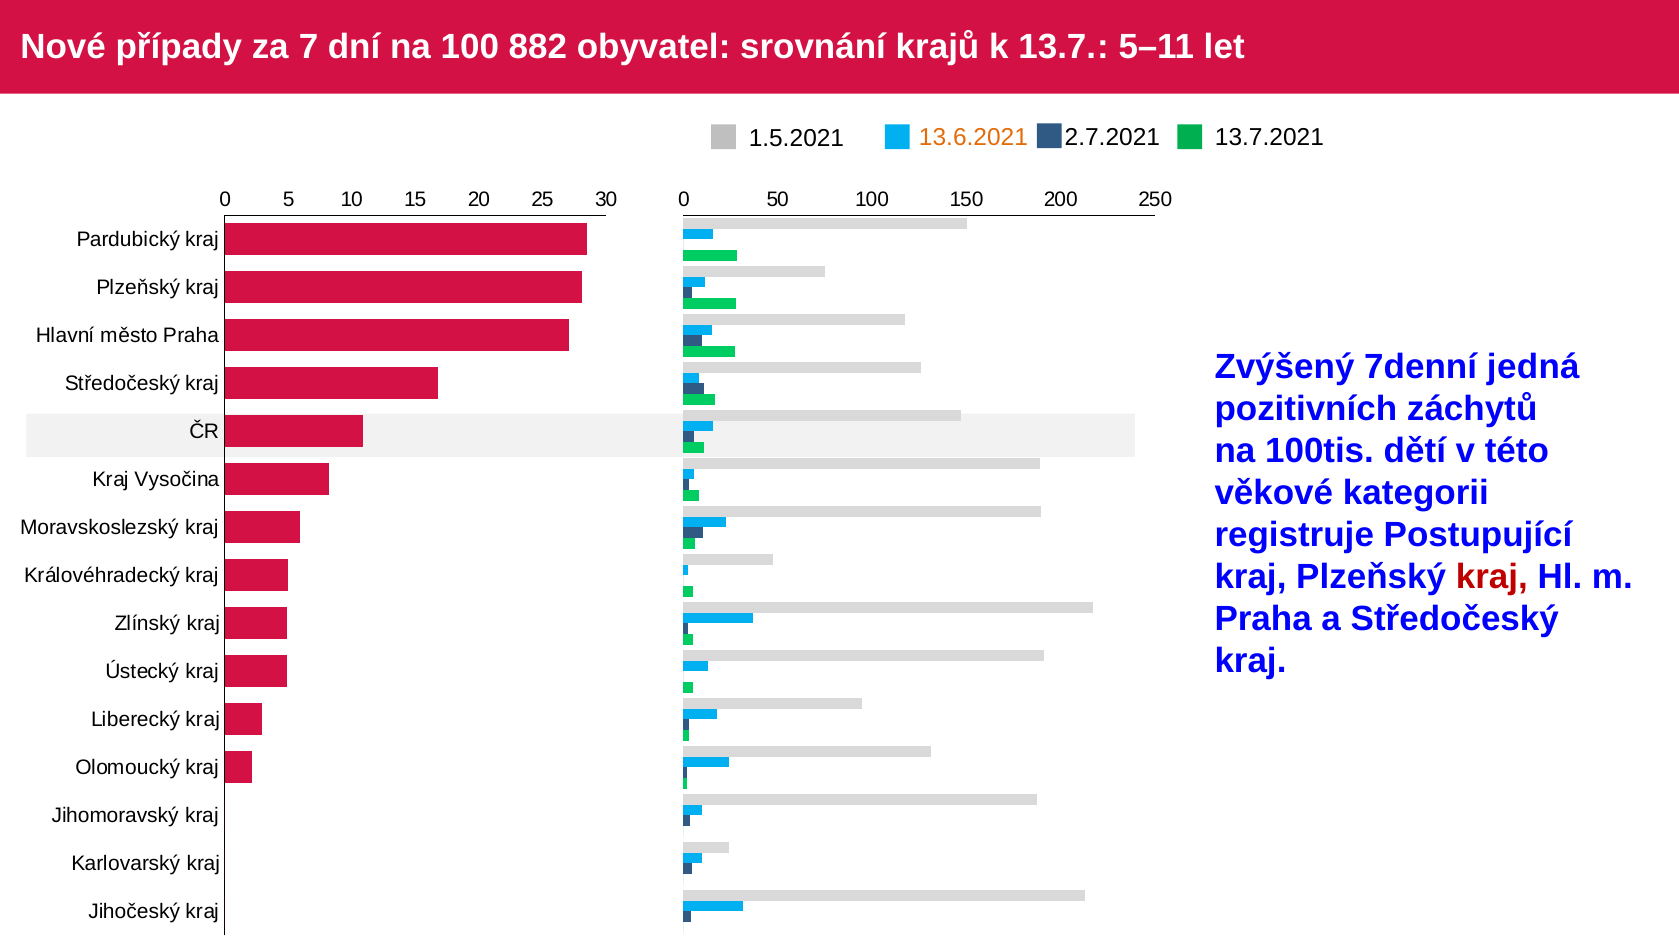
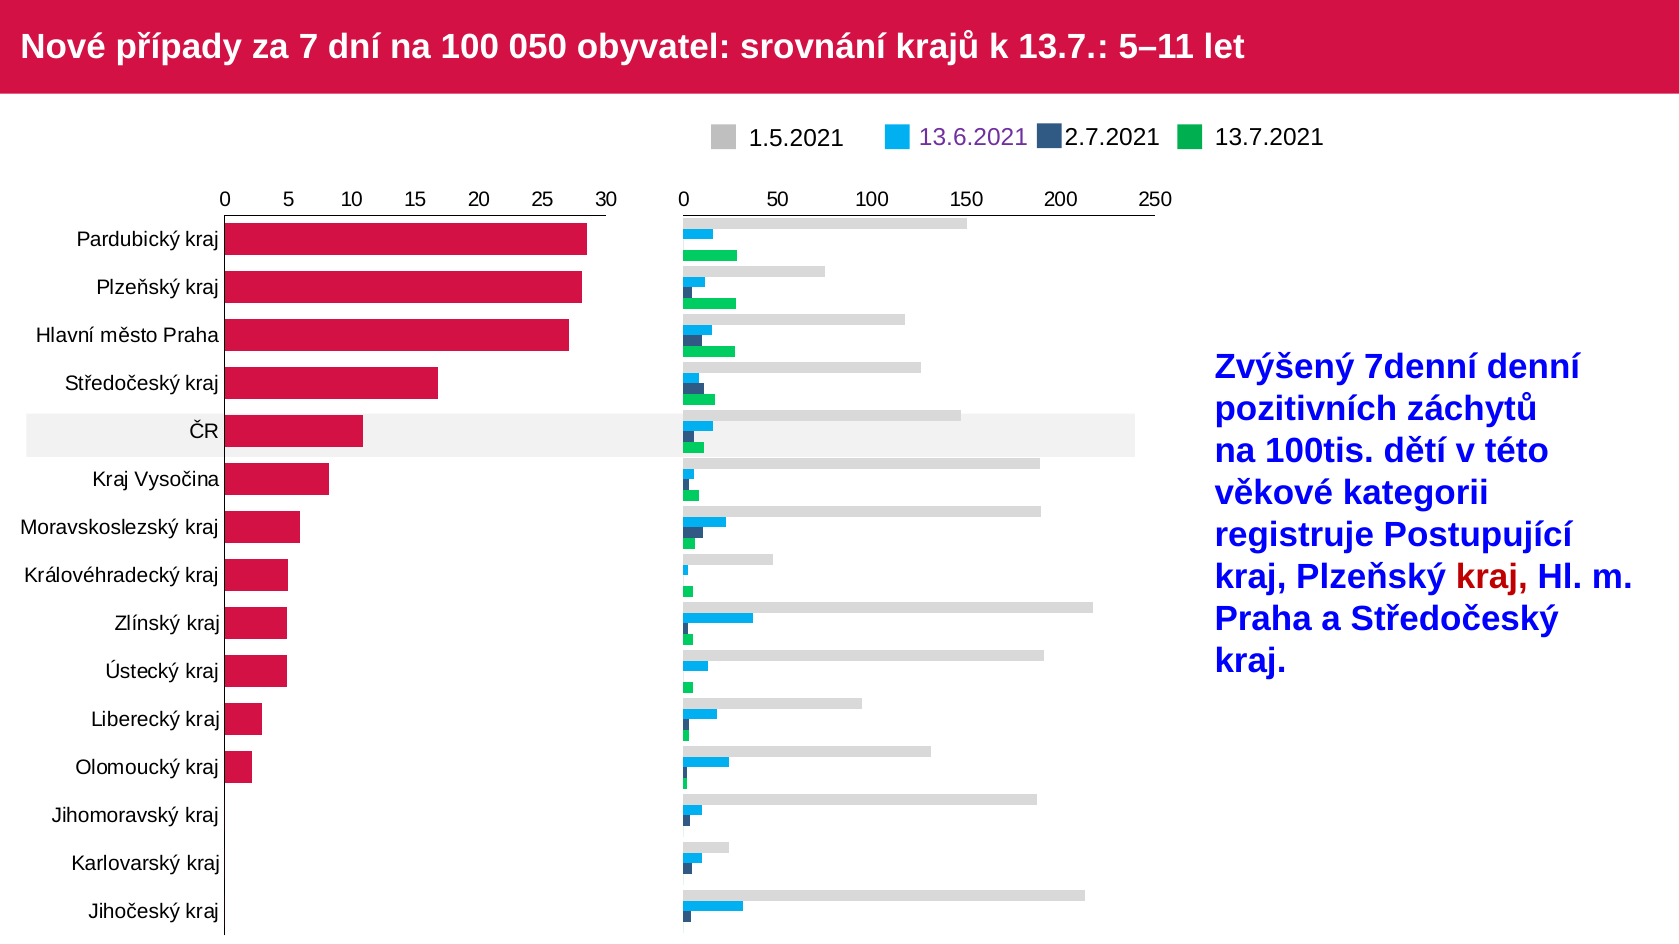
882: 882 -> 050 (538, 47)
13.6.2021 colour: orange -> purple (973, 137)
jedná: jedná -> denní (1533, 368)
